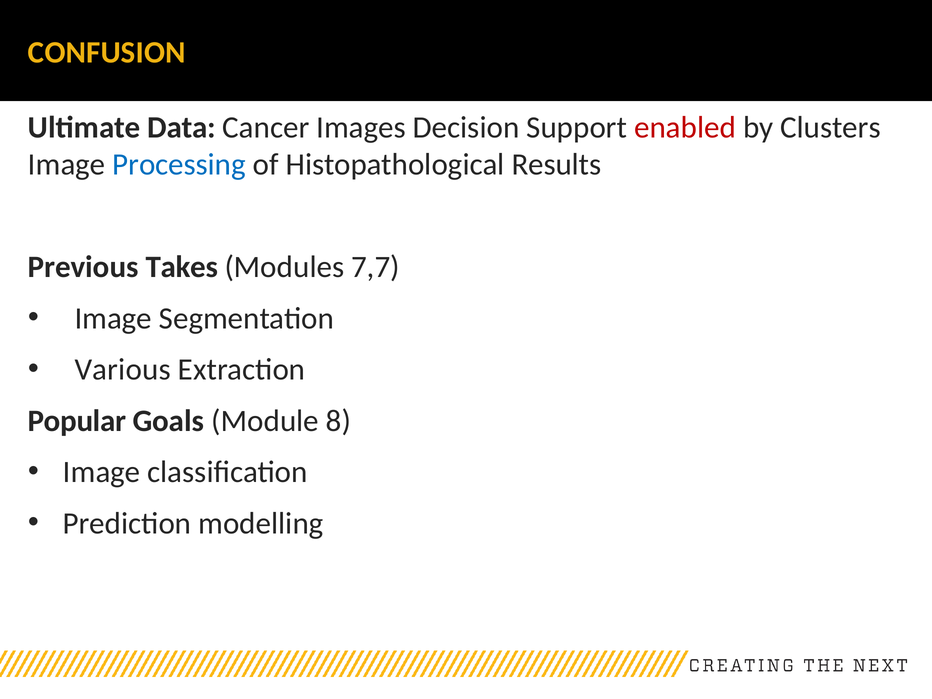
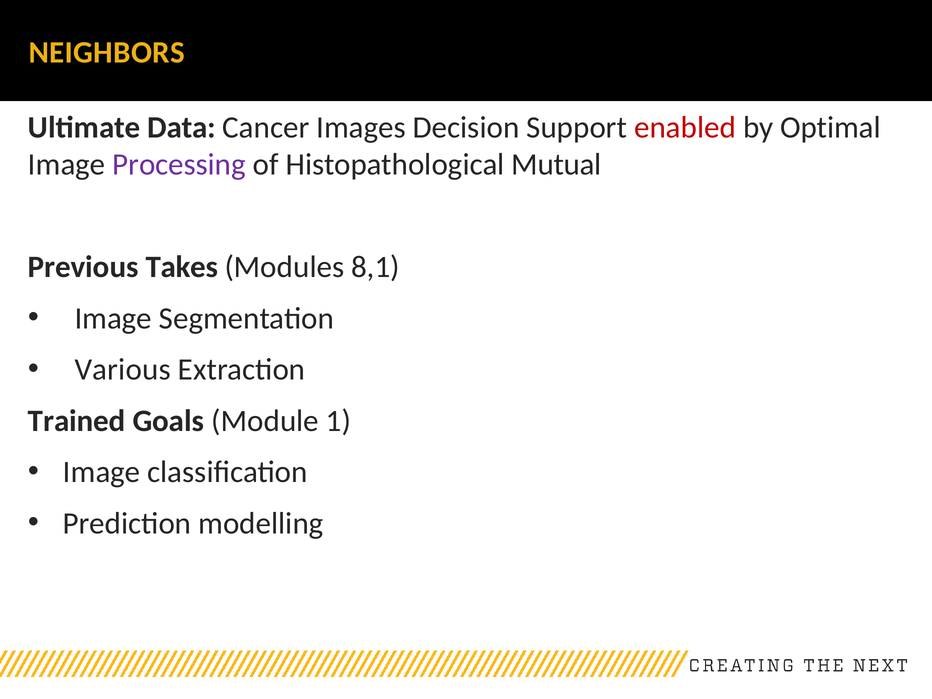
CONFUSION: CONFUSION -> NEIGHBORS (107, 53)
Clusters: Clusters -> Optimal (831, 127)
Processing colour: blue -> purple (179, 165)
Results: Results -> Mutual (556, 165)
7,7: 7,7 -> 8,1 (376, 267)
Popular: Popular -> Trained (77, 421)
8: 8 -> 1 (338, 421)
